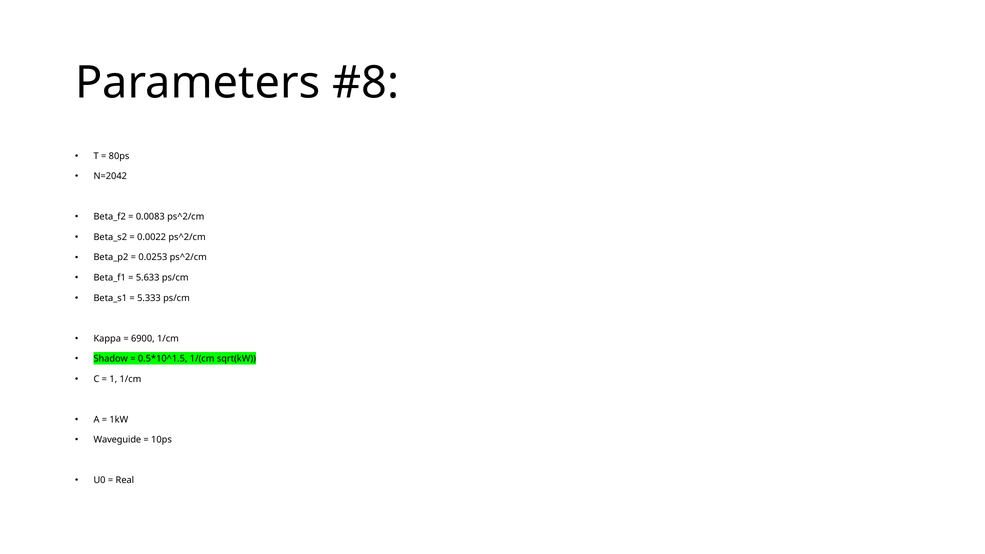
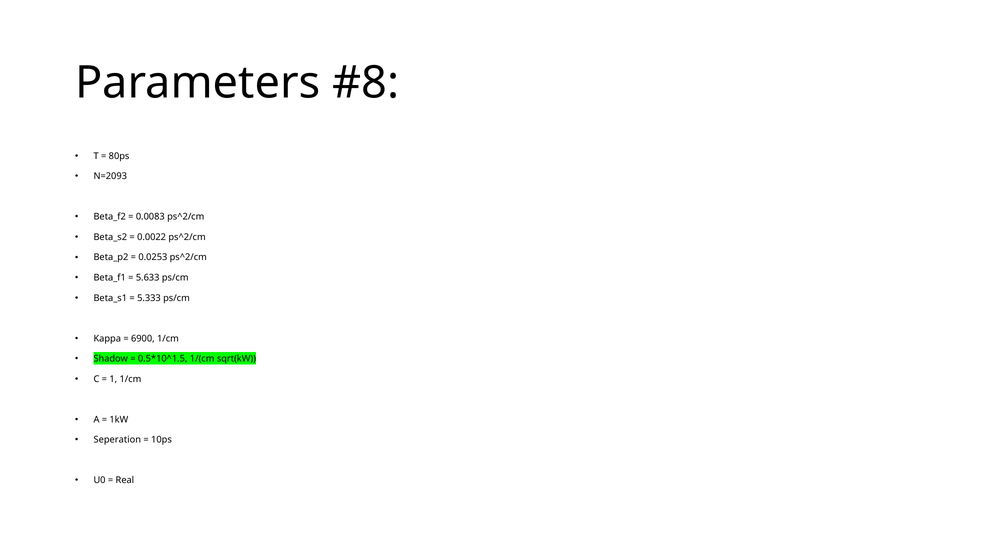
N=2042: N=2042 -> N=2093 (110, 176)
Waveguide: Waveguide -> Seperation (117, 440)
